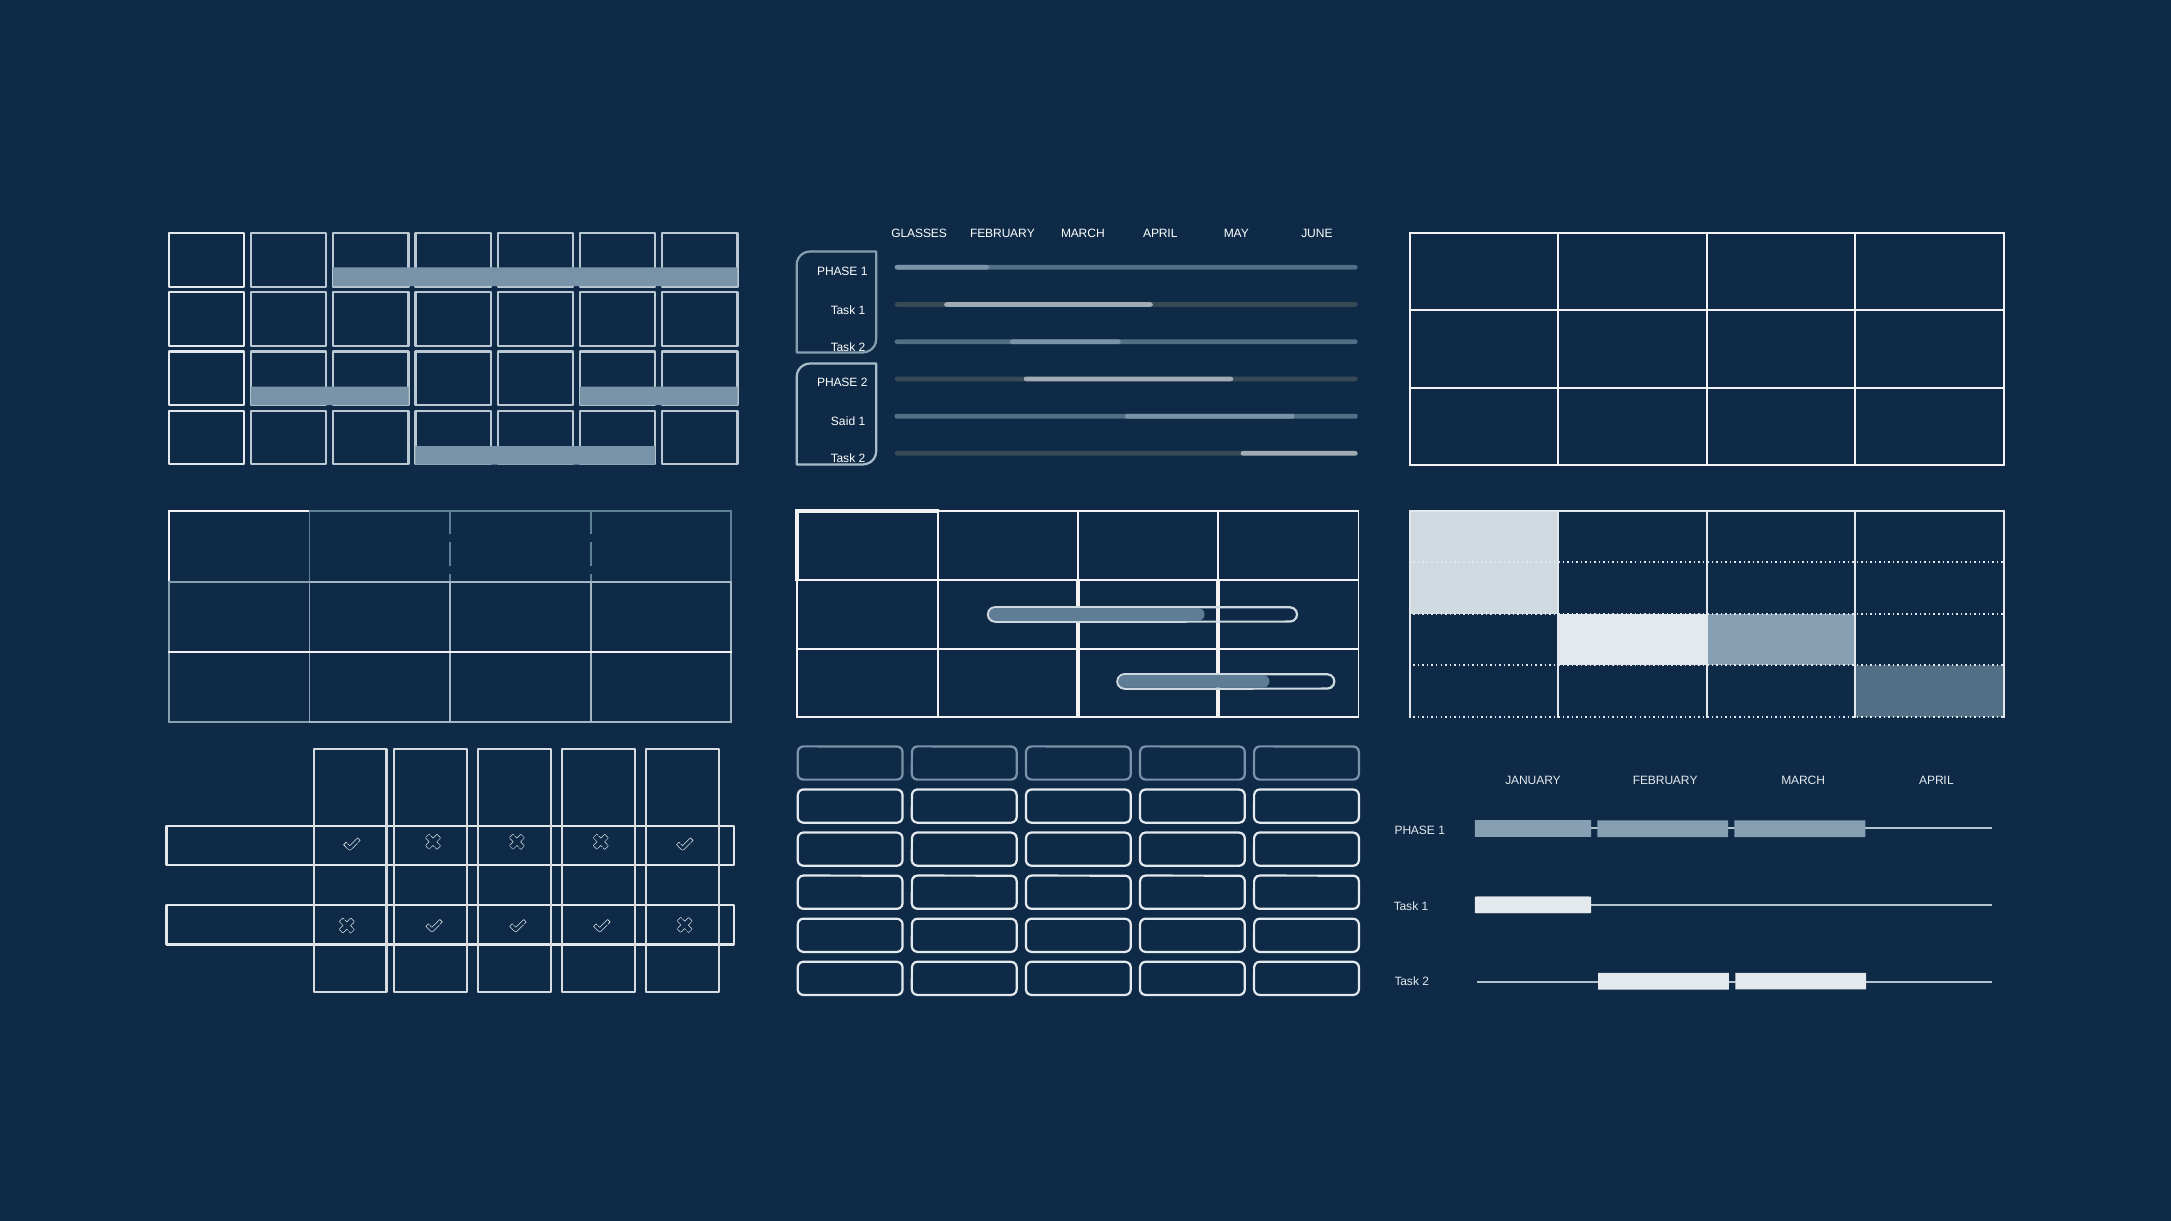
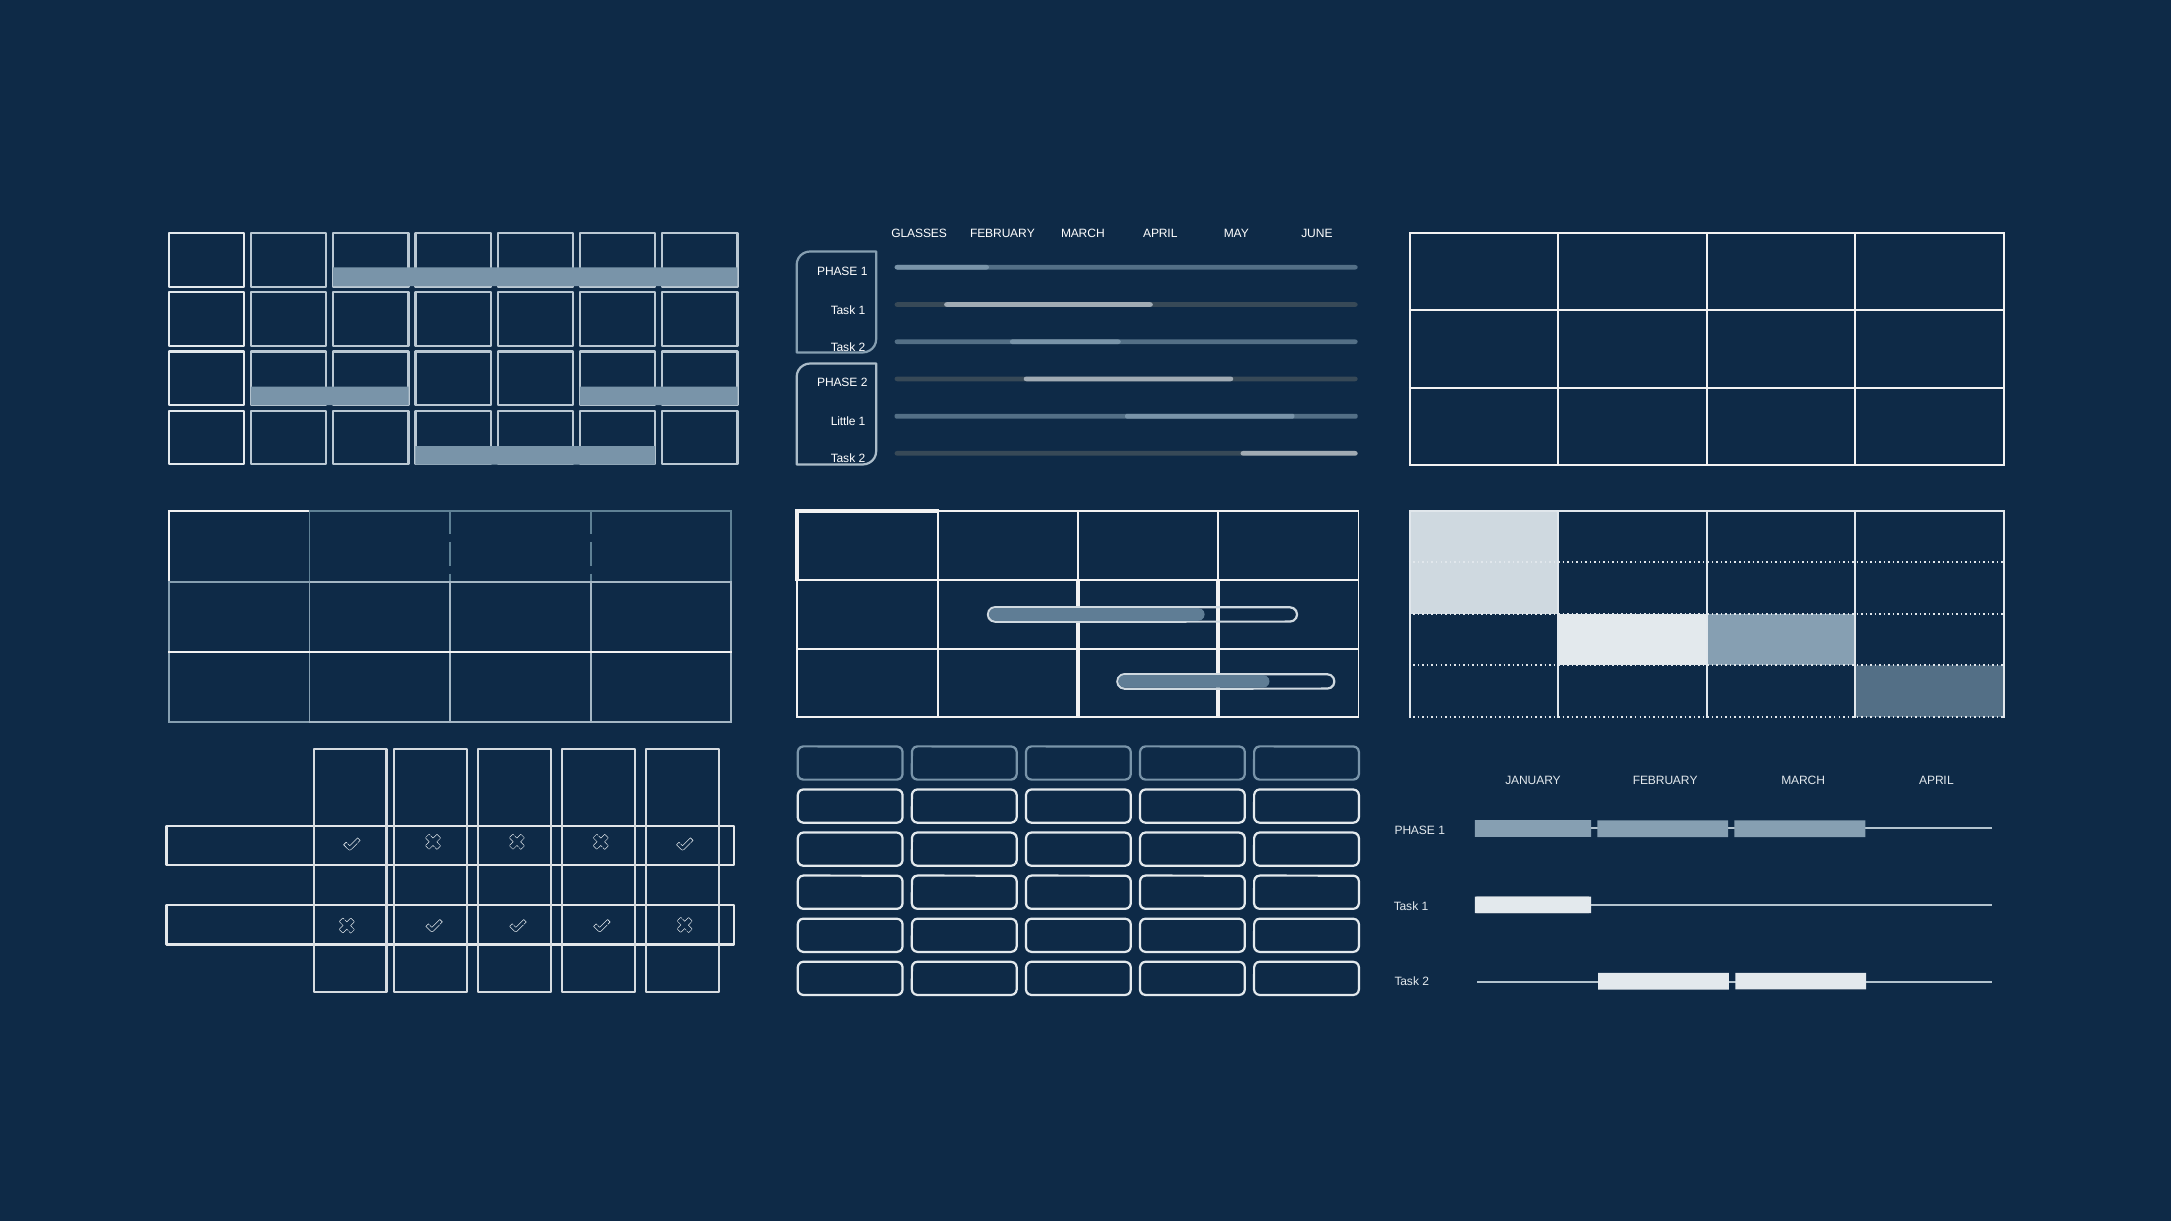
Said: Said -> Little (843, 422)
